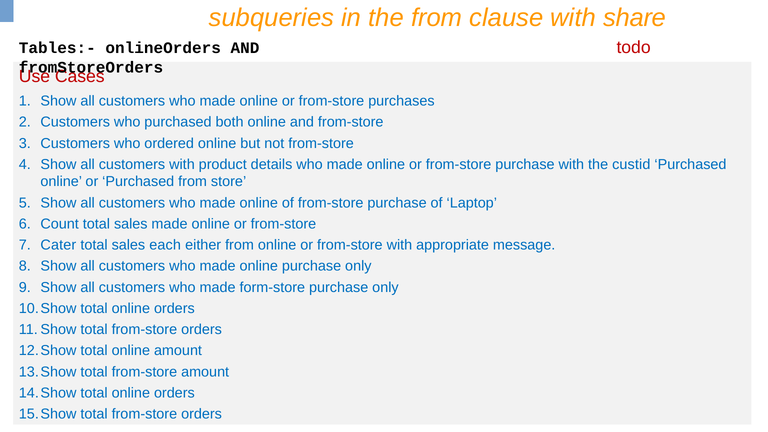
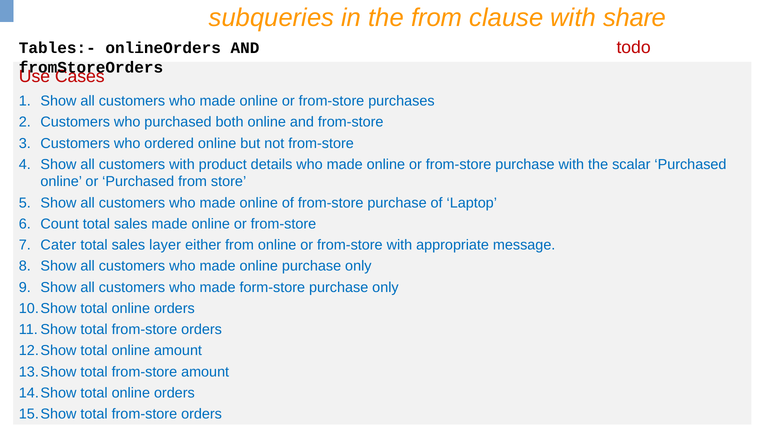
custid: custid -> scalar (631, 164)
each: each -> layer (165, 245)
